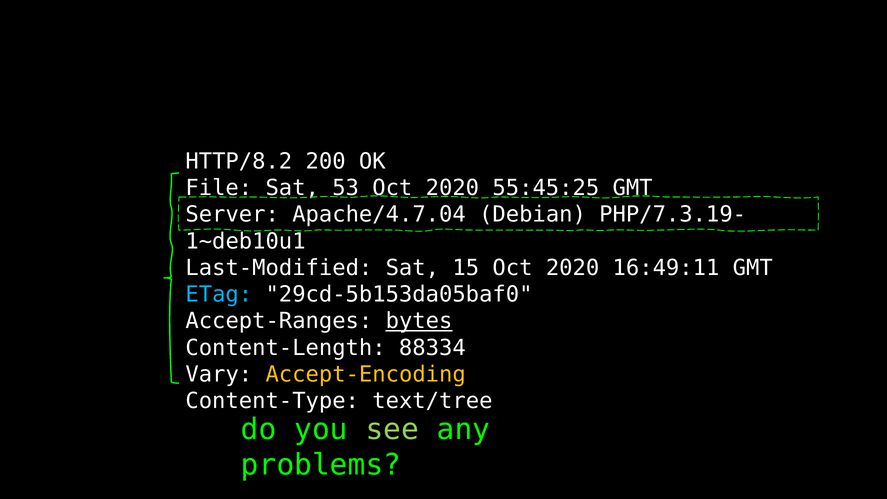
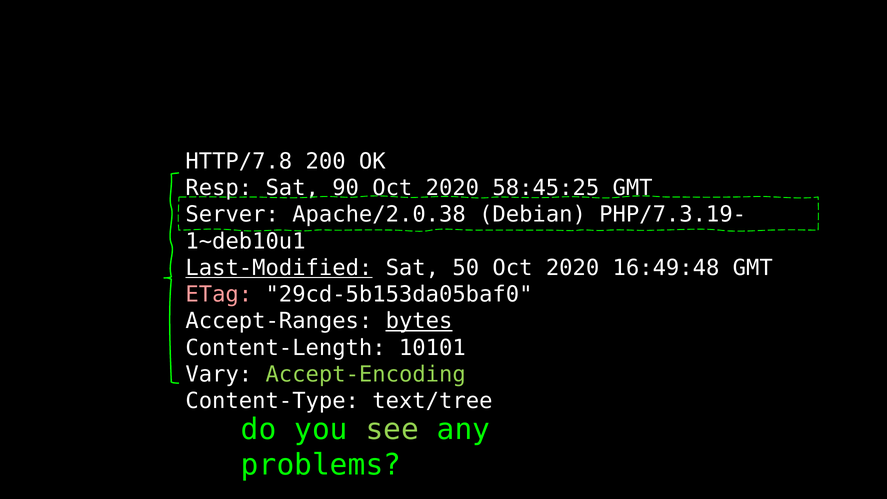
HTTP/8.2: HTTP/8.2 -> HTTP/7.8 (239, 161)
File: File -> Resp (219, 188)
53: 53 -> 90 (346, 188)
55:45:25: 55:45:25 -> 58:45:25 (546, 188)
Apache/4.7.04: Apache/4.7.04 -> Apache/2.0.38 (379, 215)
Last-Modified underline: none -> present (279, 268)
15: 15 -> 50 (466, 268)
16:49:11: 16:49:11 -> 16:49:48 (666, 268)
ETag colour: light blue -> pink (219, 294)
88334: 88334 -> 10101 (432, 348)
Accept-Encoding colour: yellow -> light green (366, 374)
